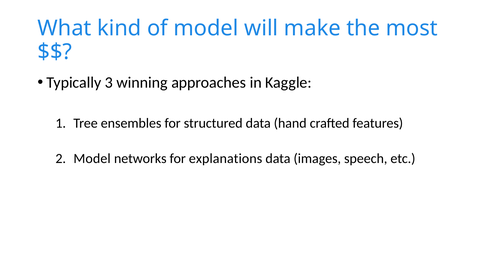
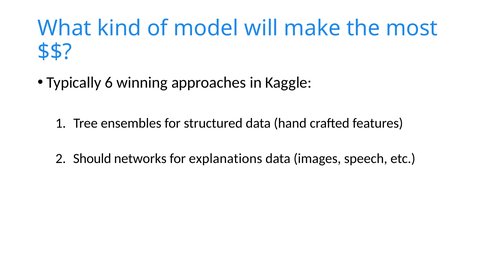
3: 3 -> 6 (109, 82)
2 Model: Model -> Should (92, 158)
